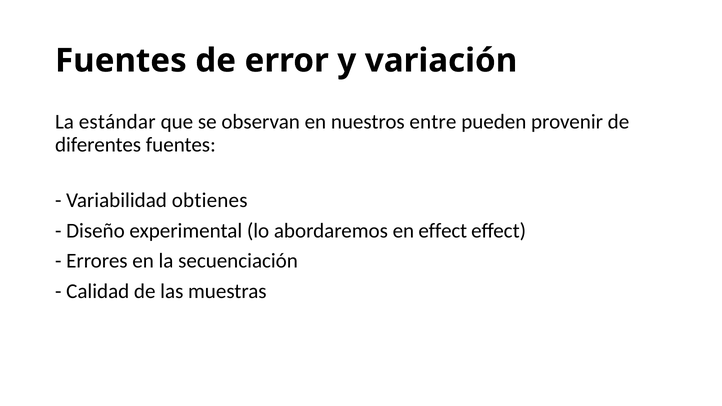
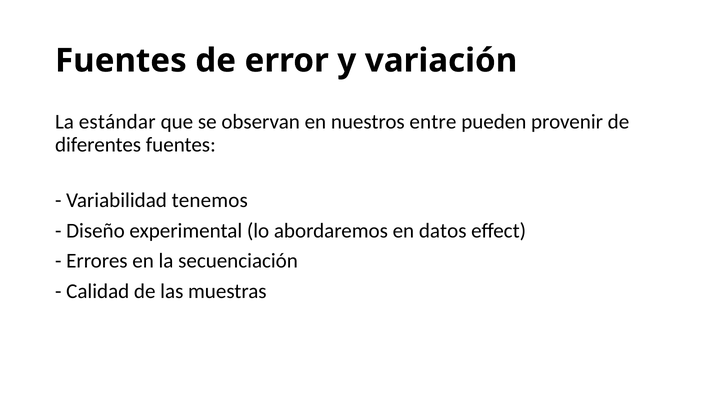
obtienes: obtienes -> tenemos (210, 200)
en effect: effect -> datos (443, 231)
